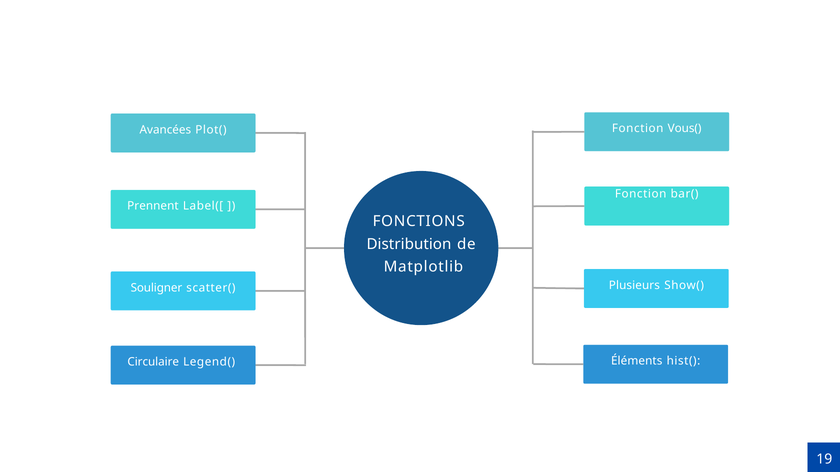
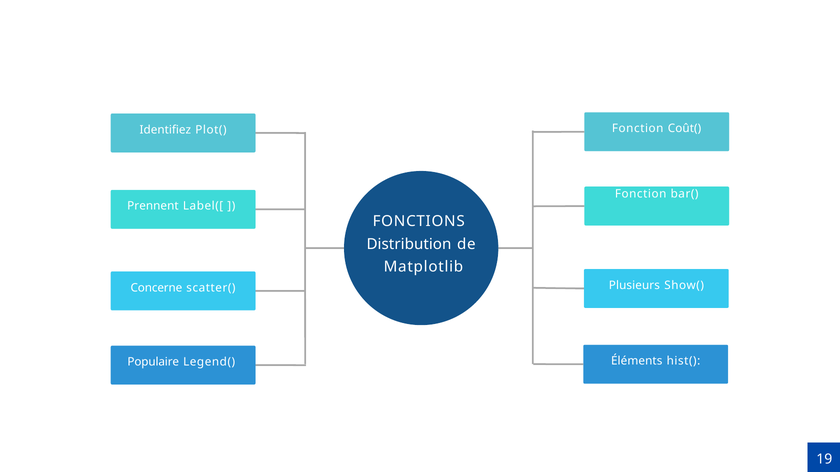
Vous(: Vous( -> Coût( (684, 129)
Avancées: Avancées -> Identifiez (165, 130)
Souligner: Souligner -> Concerne (156, 288)
Circulaire: Circulaire -> Populaire (153, 362)
